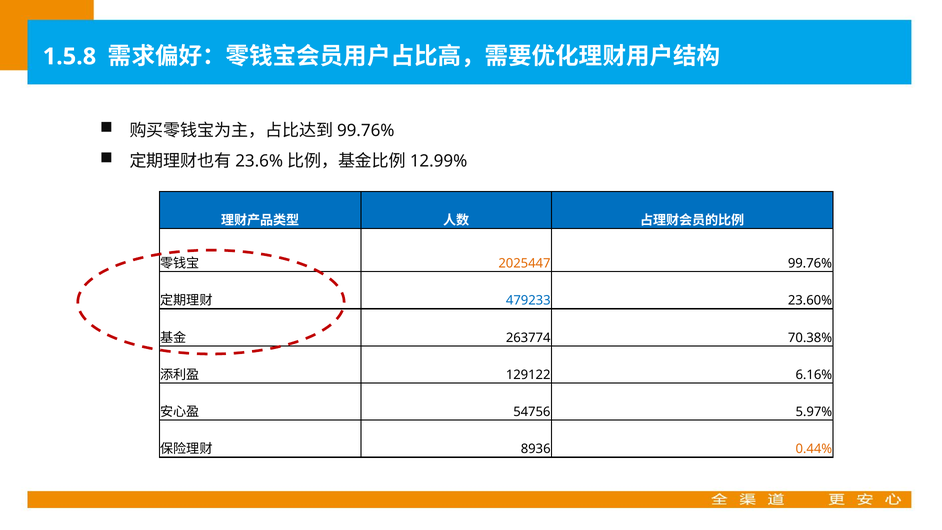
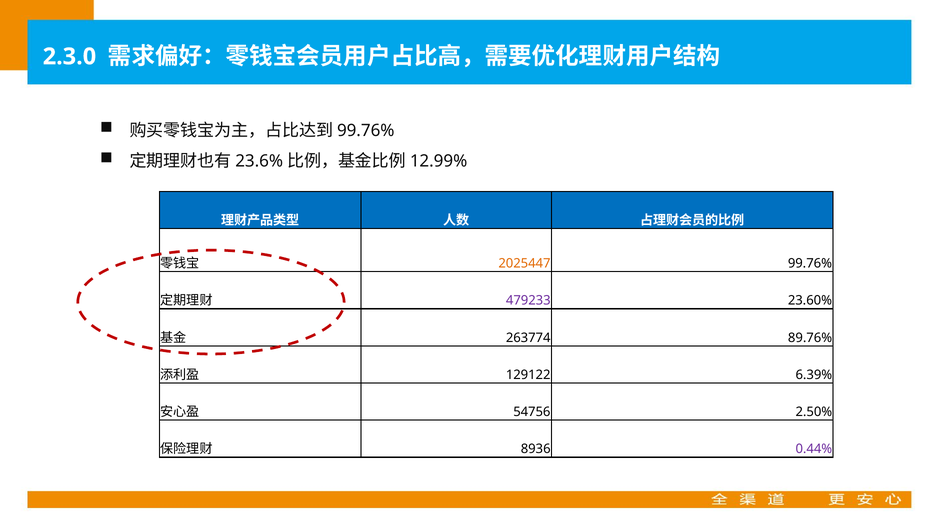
1.5.8: 1.5.8 -> 2.3.0 (69, 57)
479233 colour: blue -> purple (528, 301)
70.38%: 70.38% -> 89.76% (810, 338)
6.16%: 6.16% -> 6.39% (814, 375)
5.97%: 5.97% -> 2.50% (814, 412)
0.44% colour: orange -> purple (814, 449)
